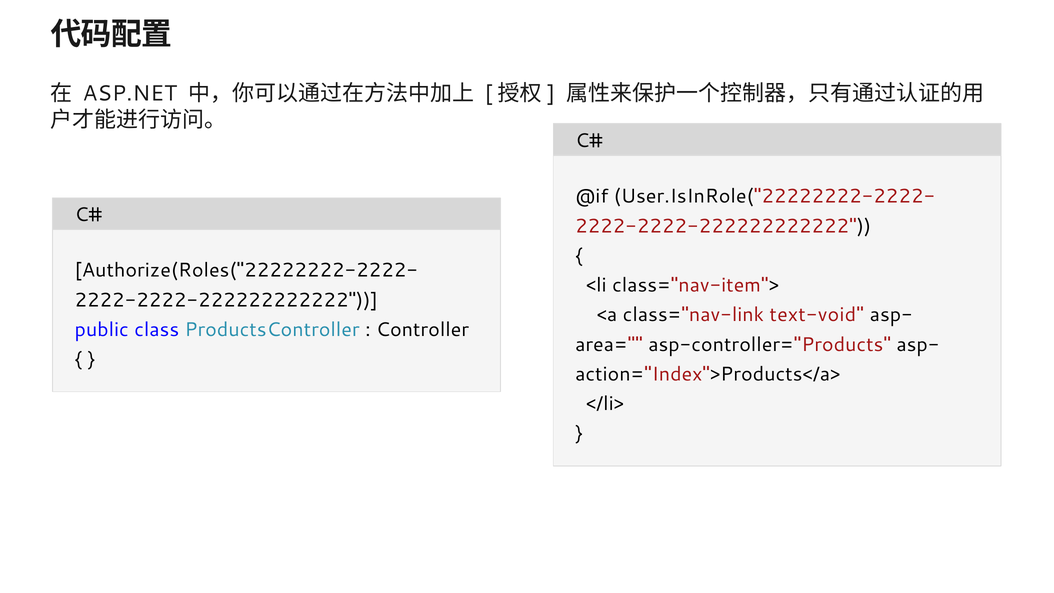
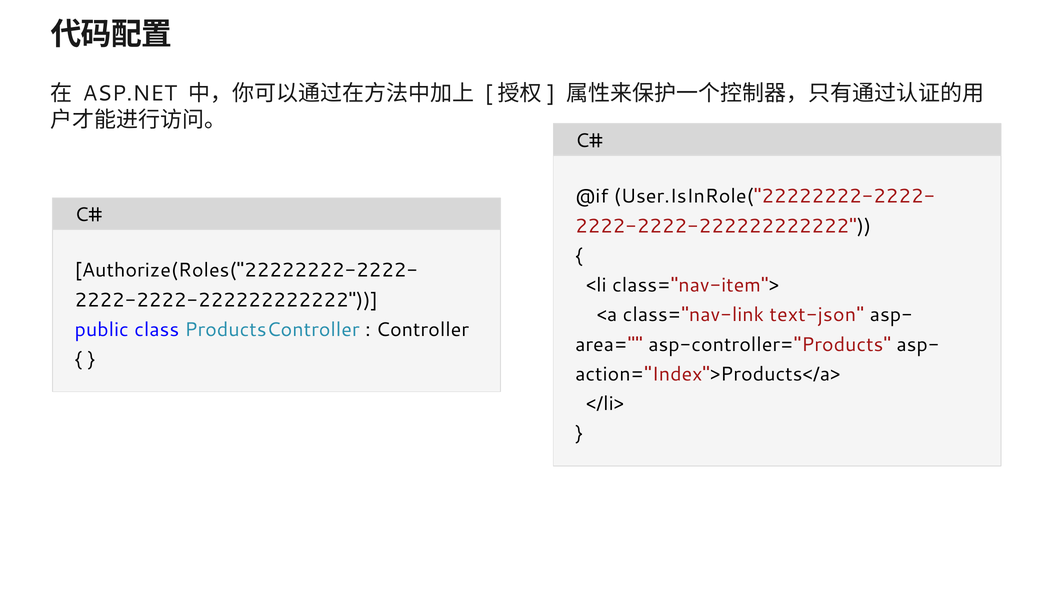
text-void: text-void -> text-json (817, 315)
